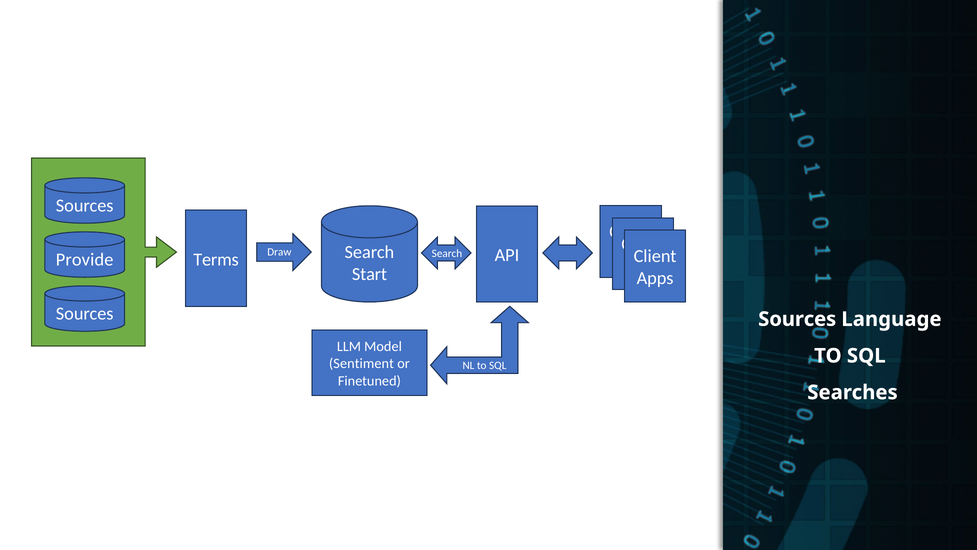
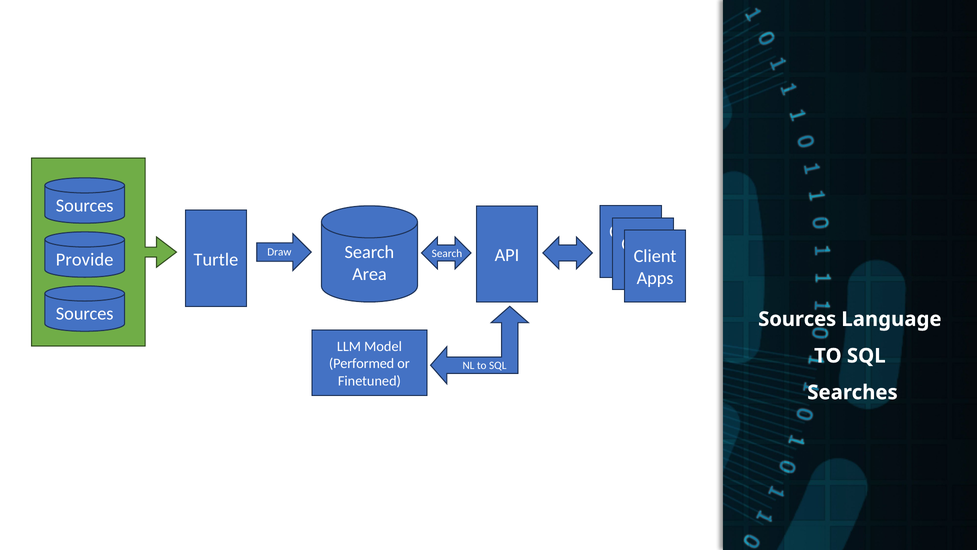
Terms: Terms -> Turtle (216, 259)
Start: Start -> Area (369, 274)
Sentiment: Sentiment -> Performed (362, 363)
